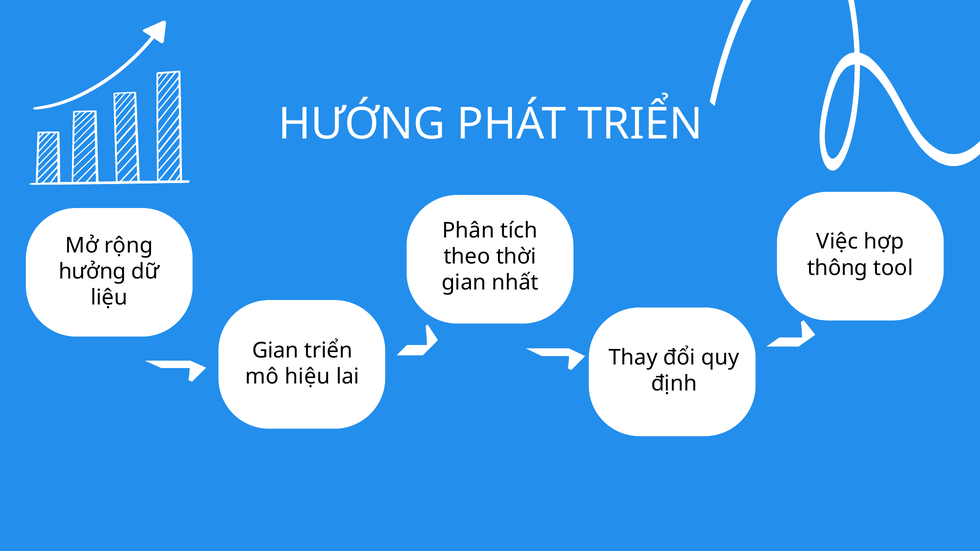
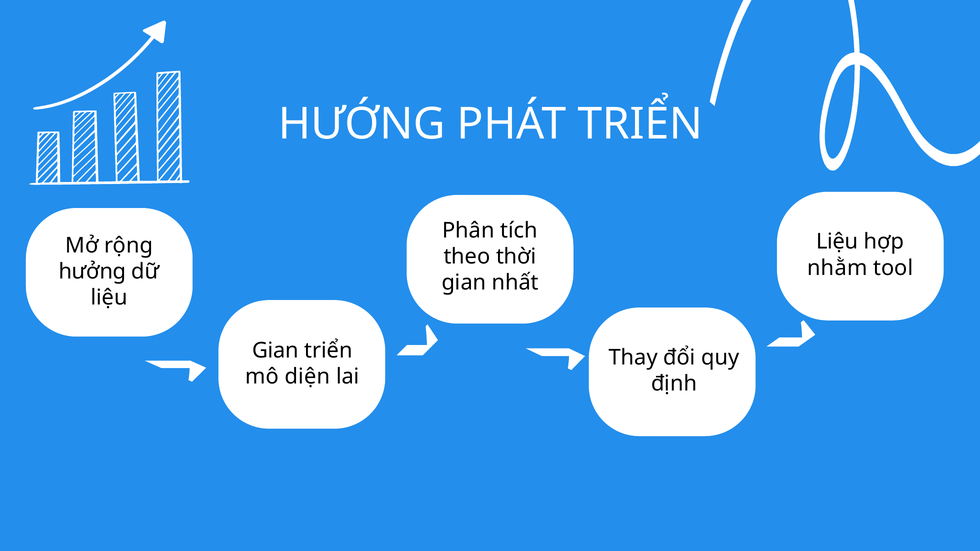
Việc: Việc -> Liệu (837, 242)
thông: thông -> nhằm (837, 268)
hiệu: hiệu -> diện (307, 377)
